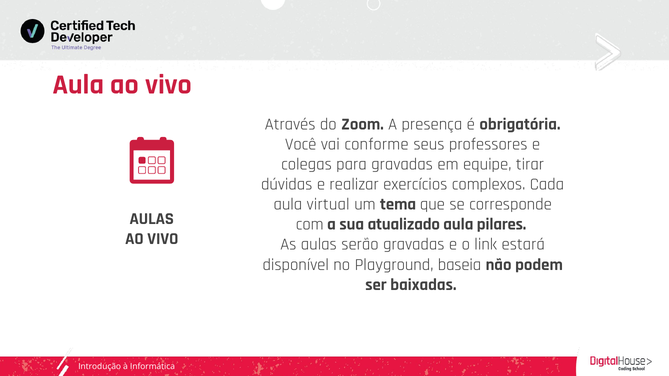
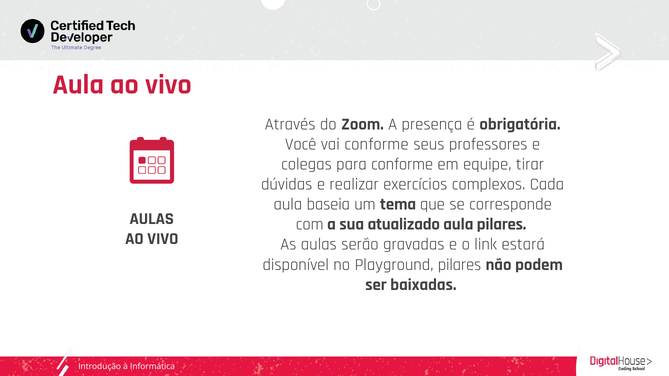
para gravadas: gravadas -> conforme (402, 164)
virtual: virtual -> baseia (328, 205)
Playground baseia: baseia -> pilares (460, 265)
